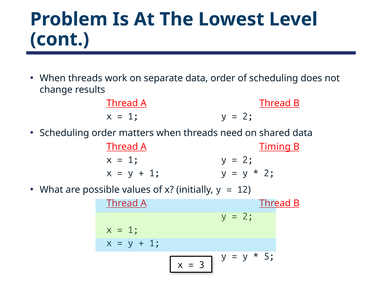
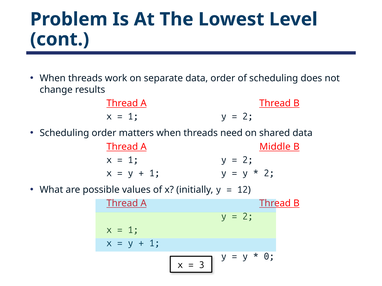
Timing: Timing -> Middle (275, 147)
5: 5 -> 0 (269, 257)
